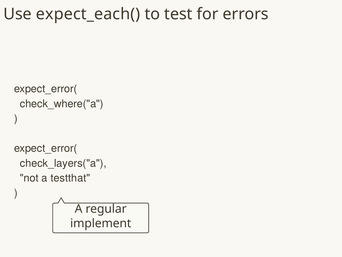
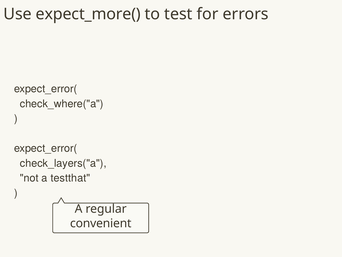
expect_each(: expect_each( -> expect_more( (88, 14)
implement: implement -> convenient (101, 223)
